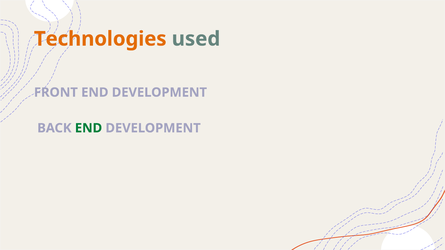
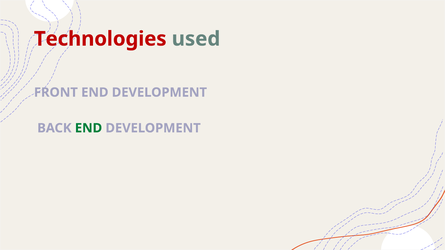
Technologies colour: orange -> red (100, 39)
